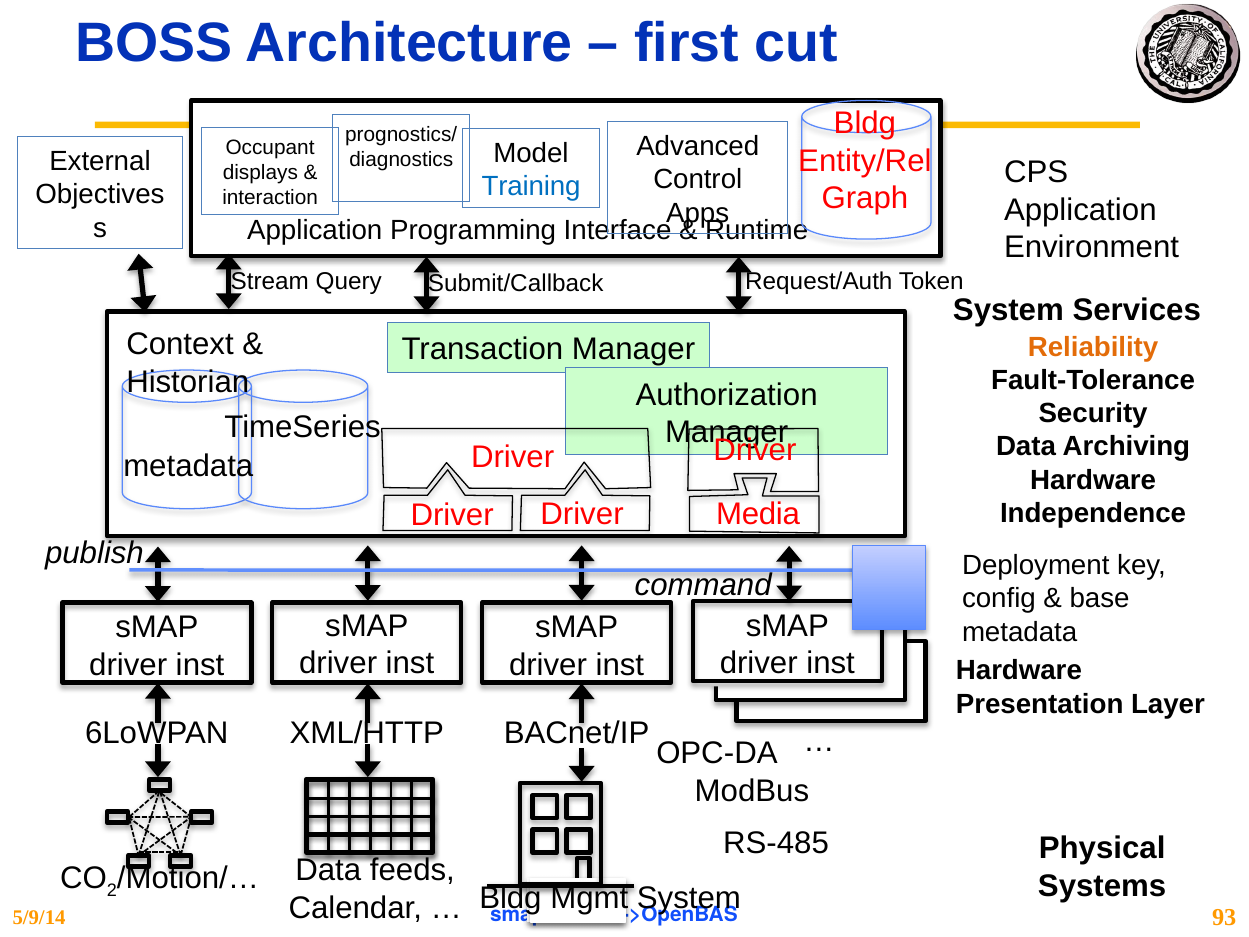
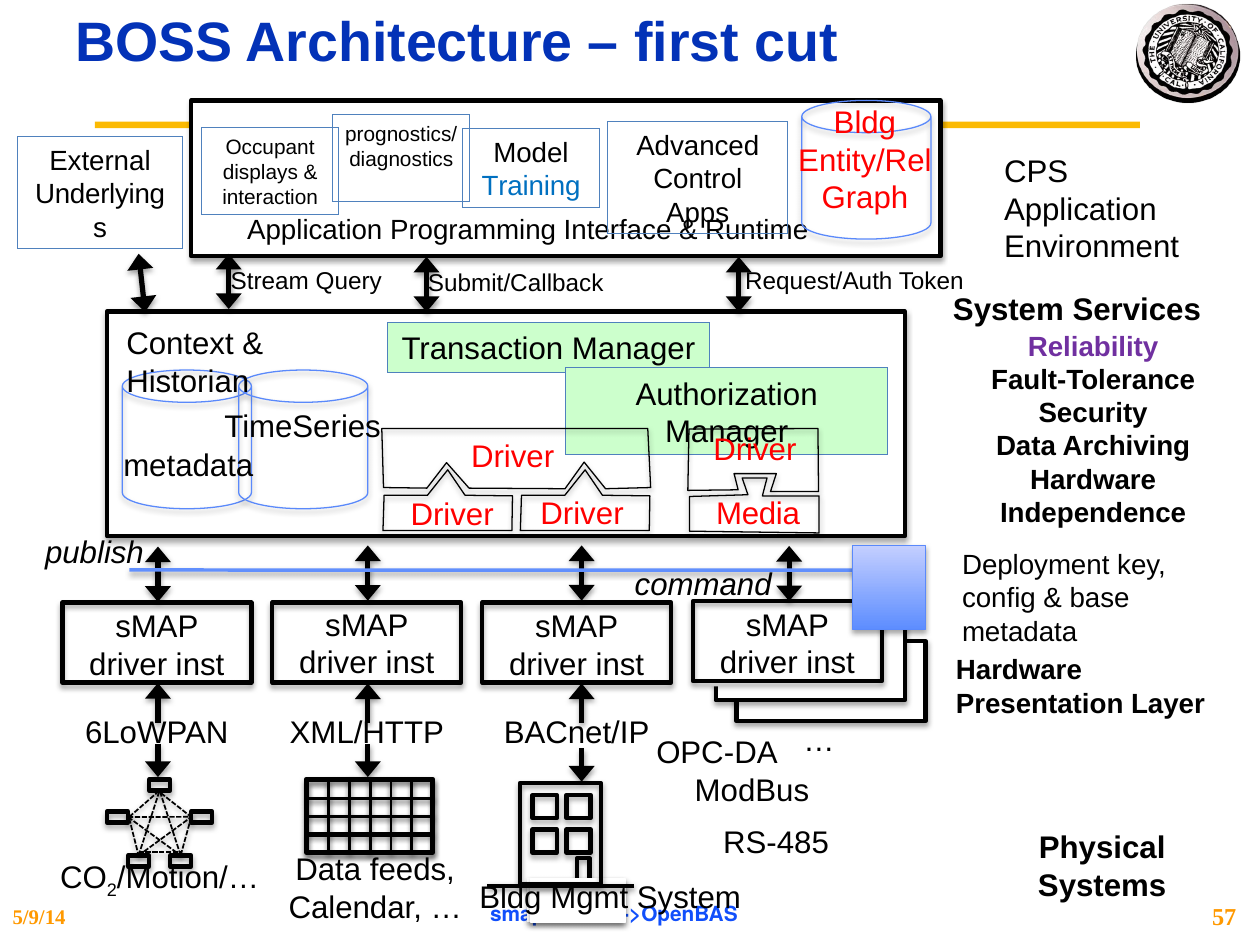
Objectives: Objectives -> Underlying (100, 195)
Reliability colour: orange -> purple (1093, 347)
93: 93 -> 57 (1224, 918)
